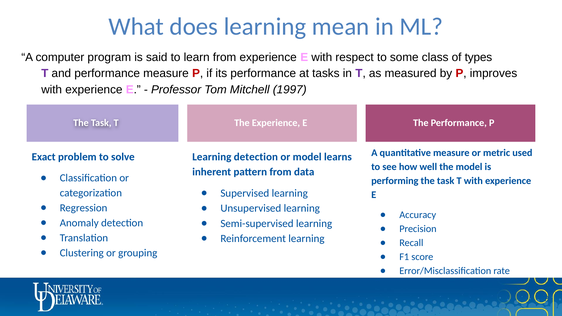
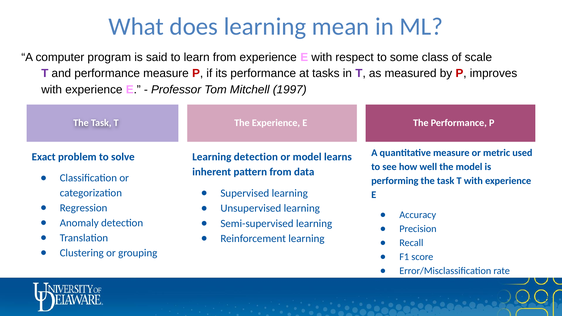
types: types -> scale (478, 57)
